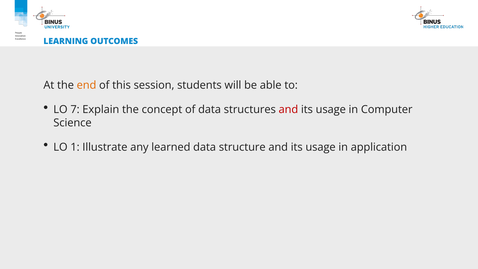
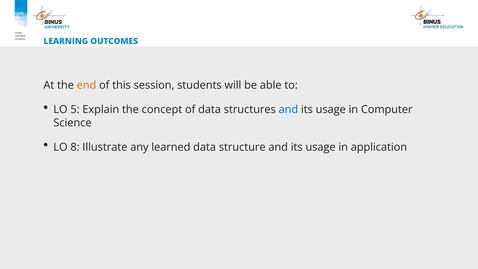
7: 7 -> 5 (75, 110)
and colour: red -> blue (288, 110)
1: 1 -> 8 (75, 147)
